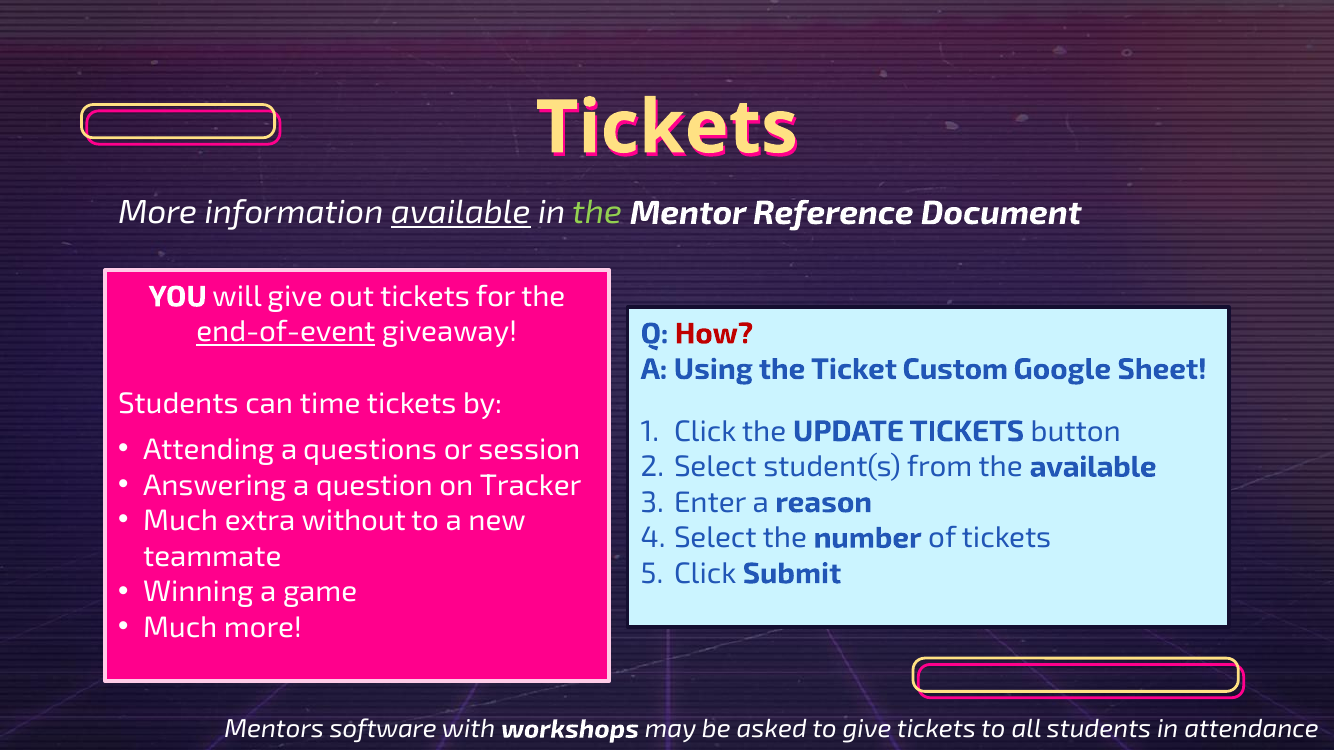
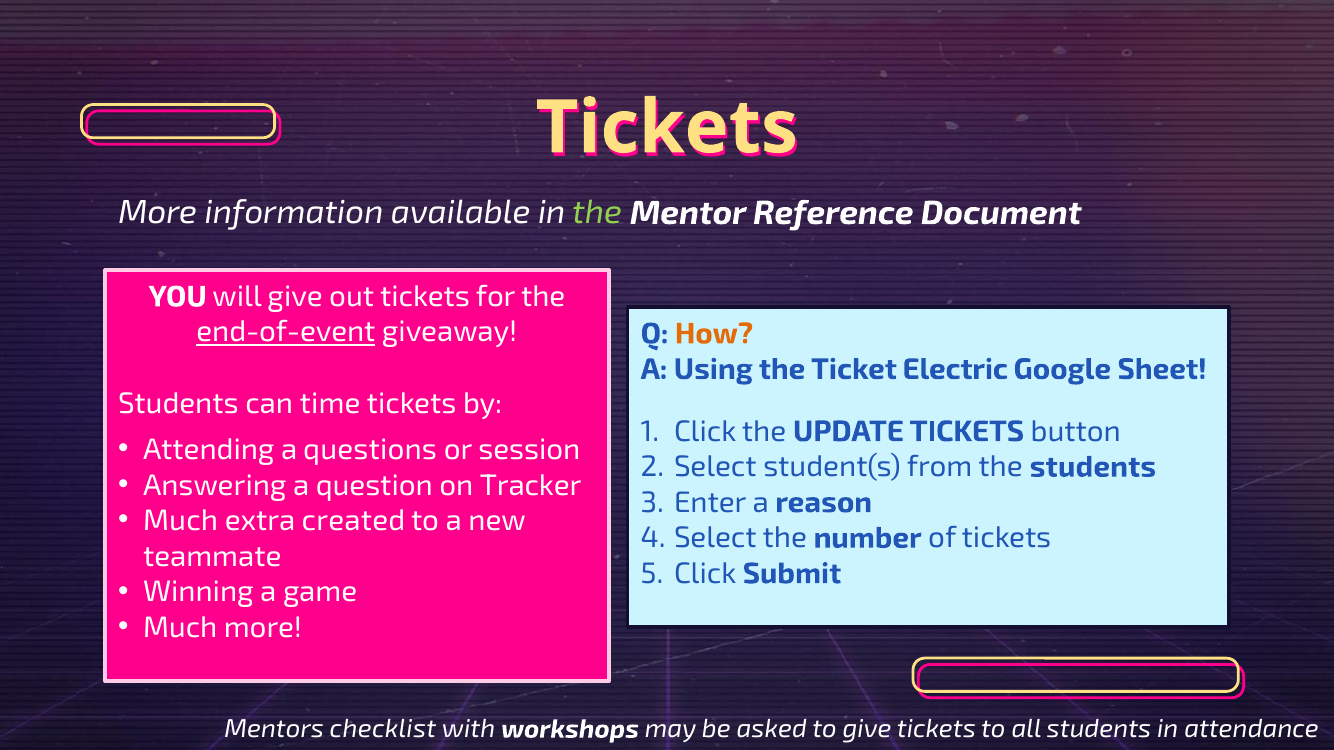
available underline: present -> none (461, 213)
How colour: red -> orange (714, 334)
Custom: Custom -> Electric (955, 369)
the available: available -> students (1093, 467)
without: without -> created (354, 521)
software: software -> checklist (383, 729)
